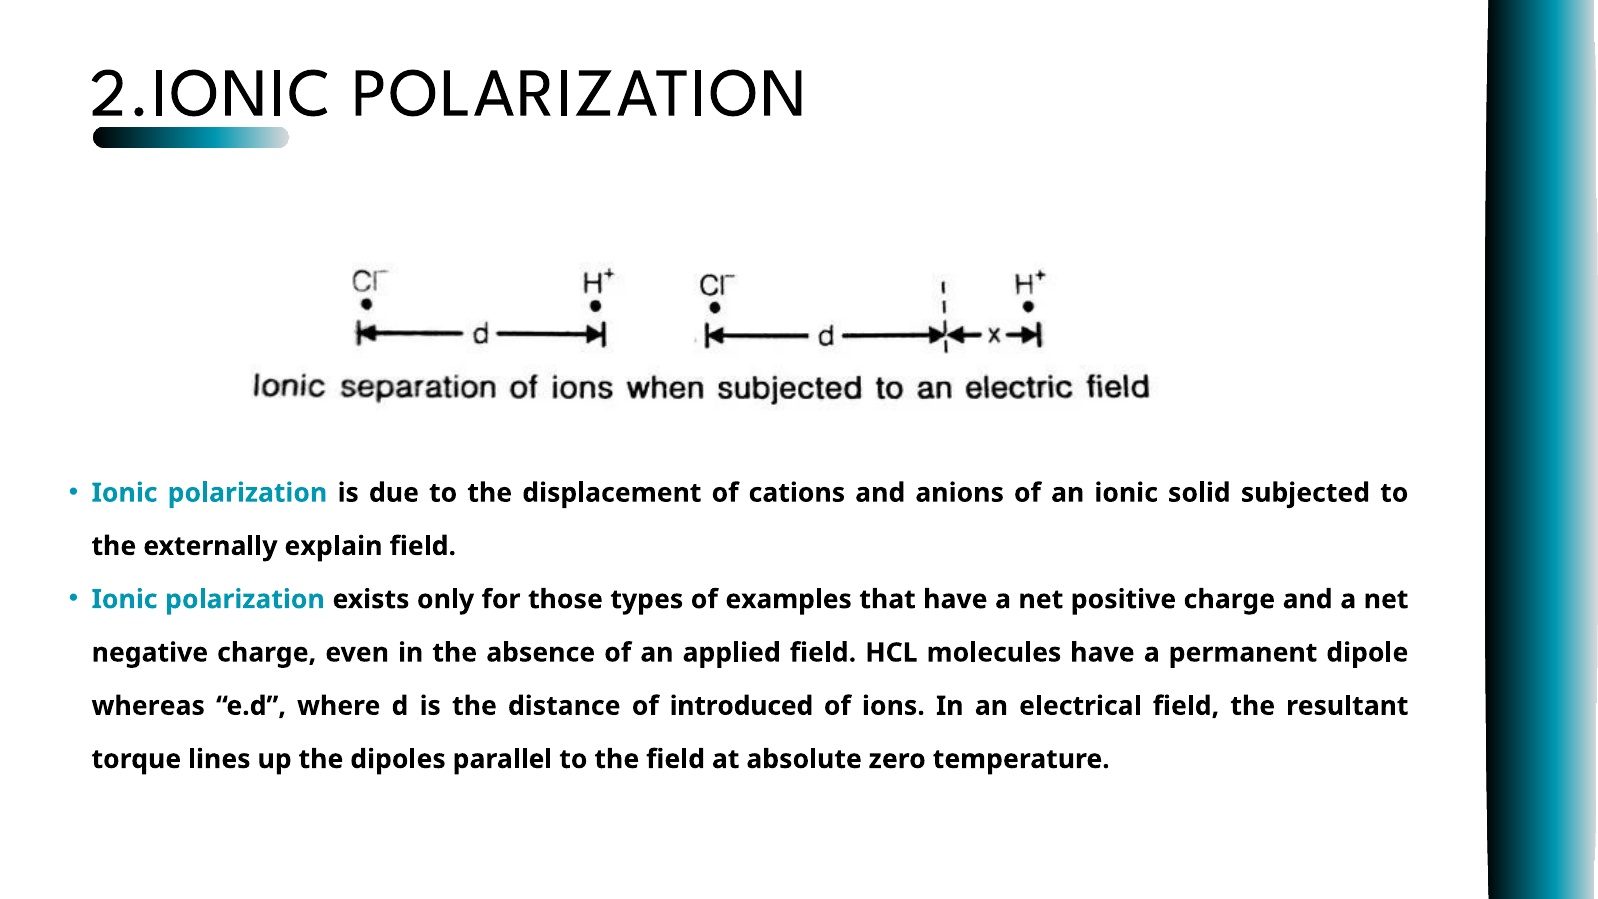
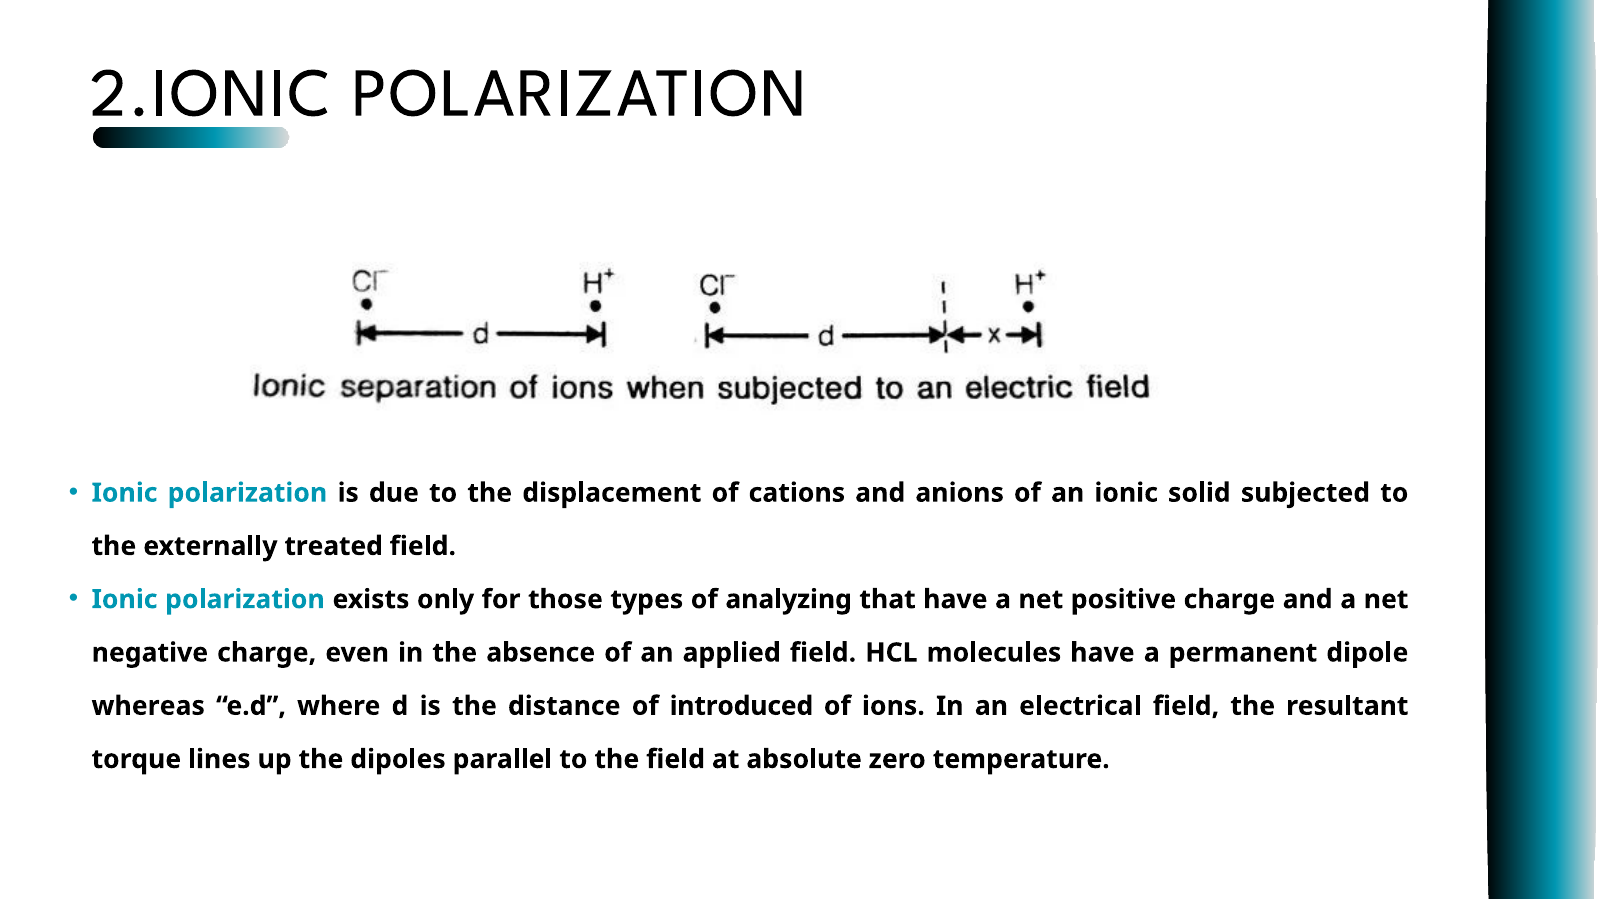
explain: explain -> treated (334, 546)
examples: examples -> analyzing (789, 599)
